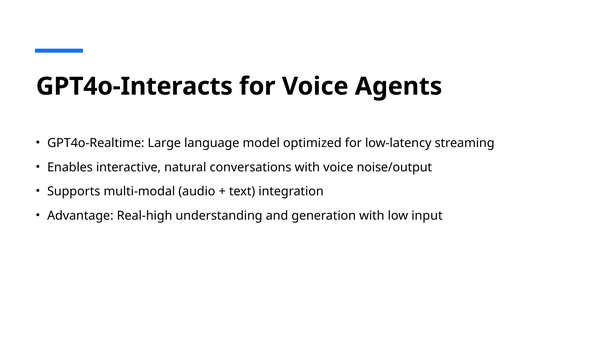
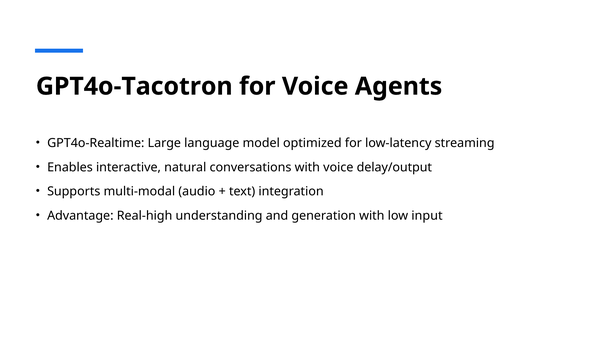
GPT4o-Interacts: GPT4o-Interacts -> GPT4o-Tacotron (134, 86)
noise/output: noise/output -> delay/output (394, 167)
